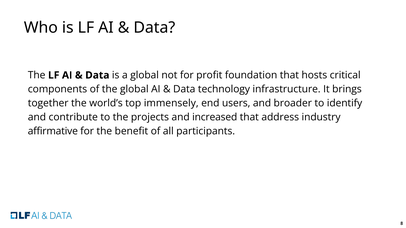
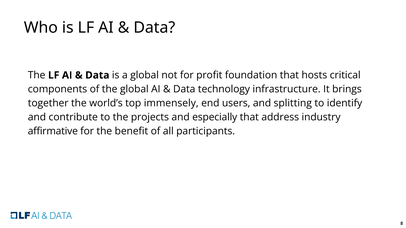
broader: broader -> splitting (293, 103)
increased: increased -> especially (215, 117)
